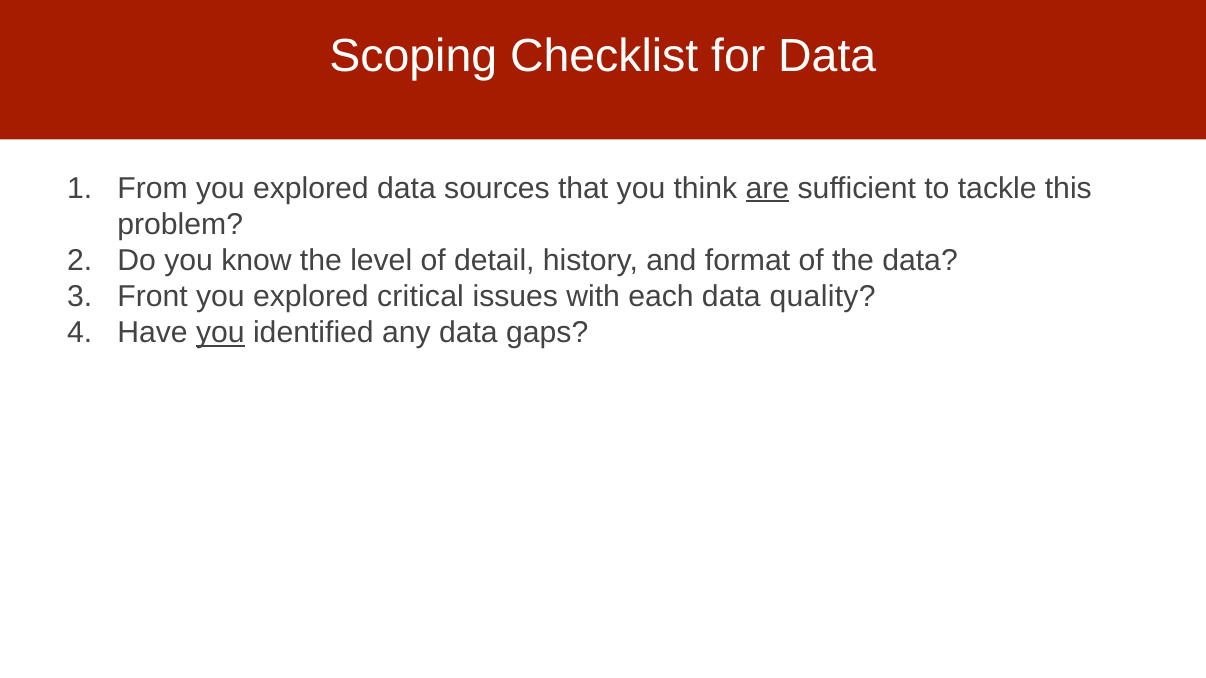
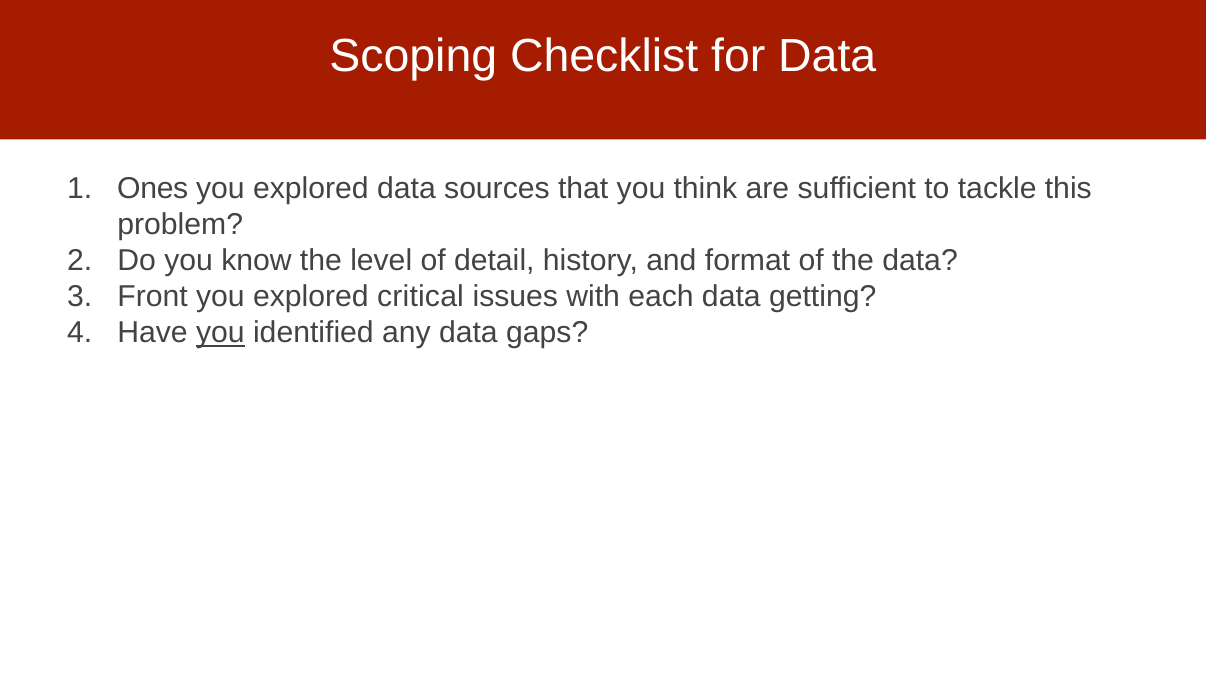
From: From -> Ones (153, 188)
are underline: present -> none (767, 188)
quality: quality -> getting (823, 297)
